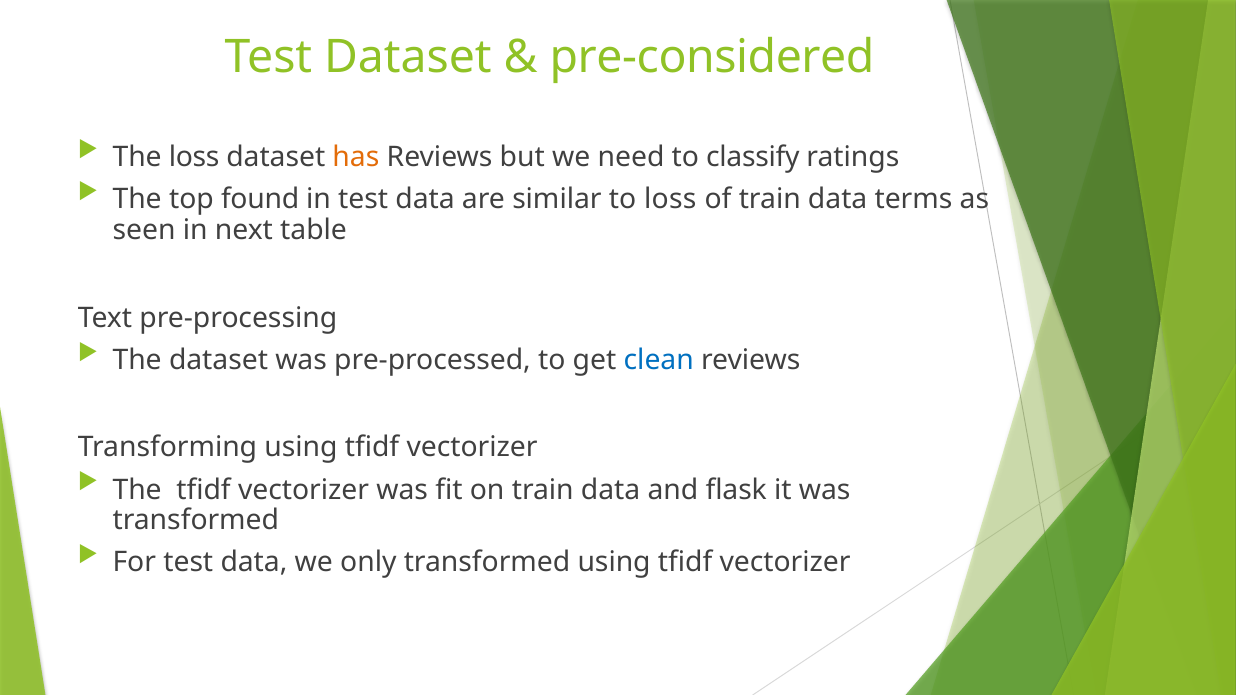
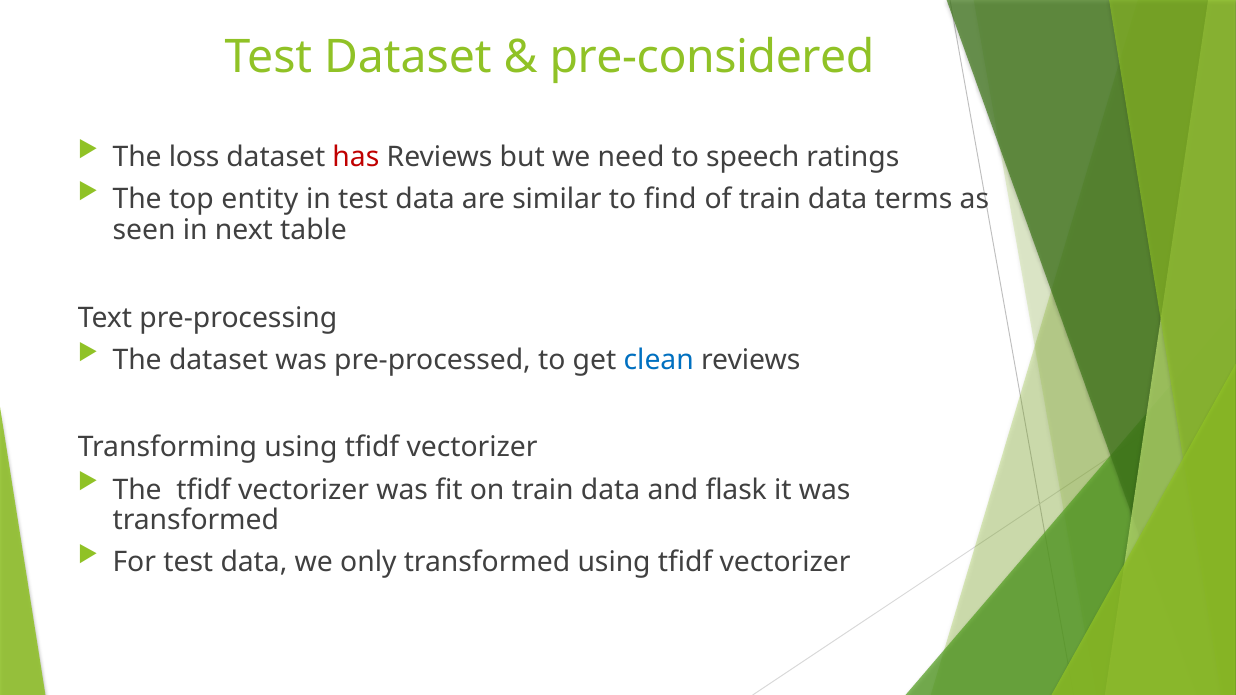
has colour: orange -> red (356, 158)
classify: classify -> speech (753, 158)
found: found -> entity (260, 200)
to loss: loss -> find (670, 200)
